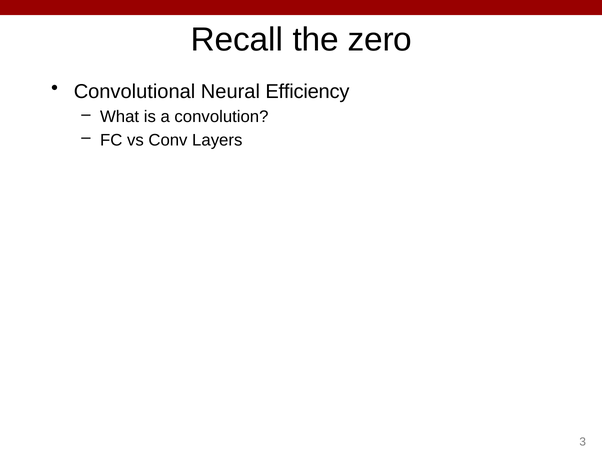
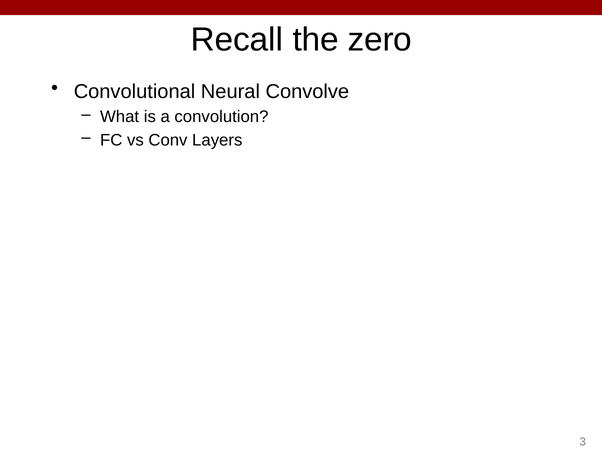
Efficiency: Efficiency -> Convolve (307, 92)
